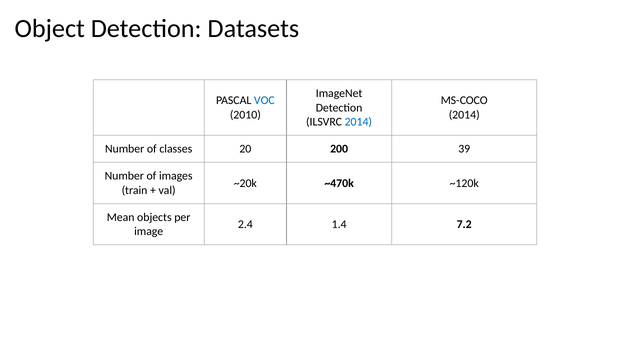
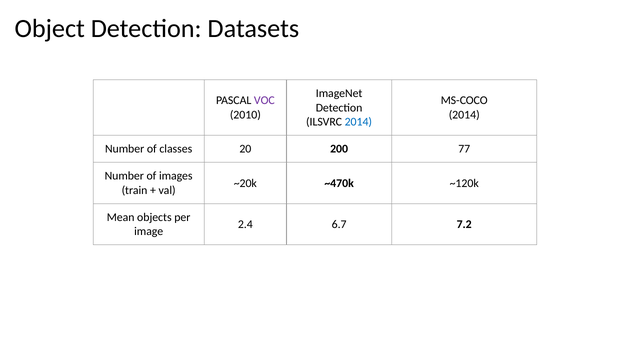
VOC colour: blue -> purple (264, 101)
39: 39 -> 77 (464, 149)
1.4: 1.4 -> 6.7 (339, 225)
